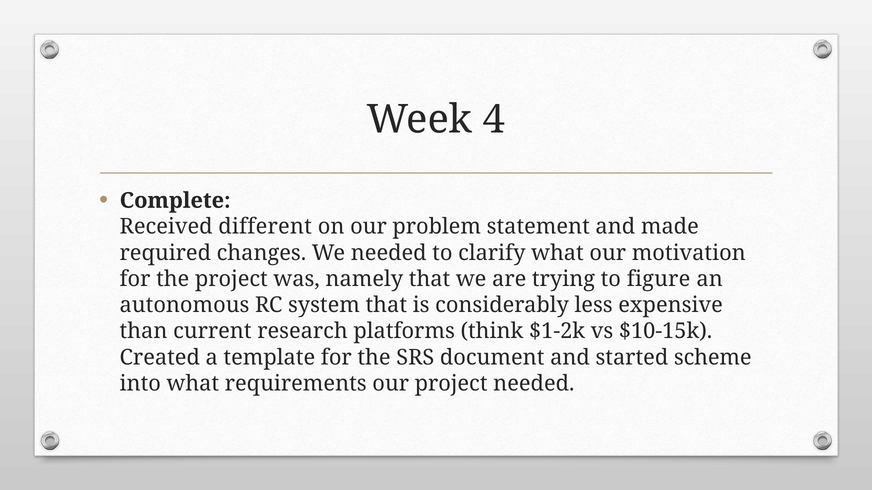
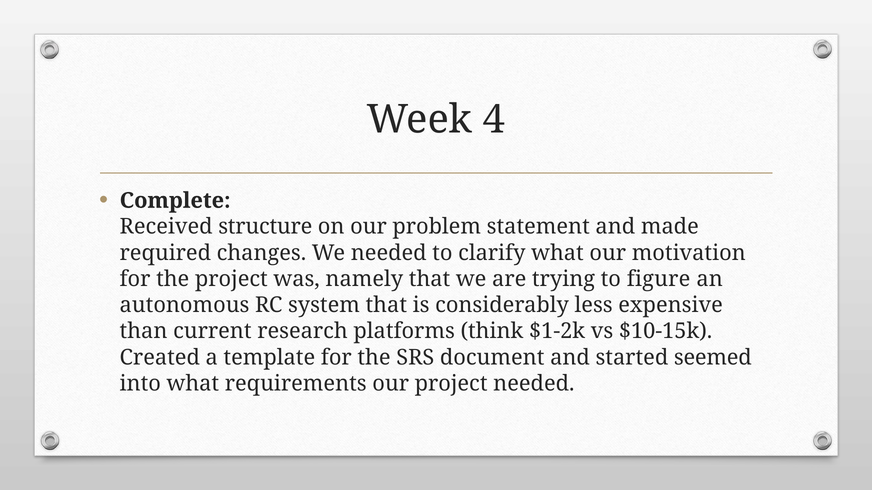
different: different -> structure (265, 227)
scheme: scheme -> seemed (713, 358)
